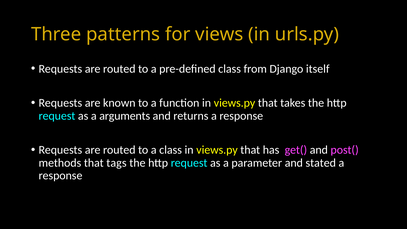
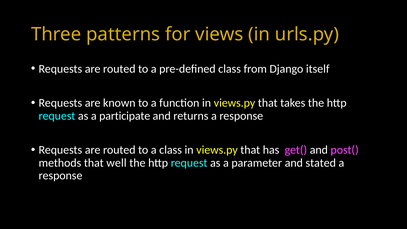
arguments: arguments -> participate (125, 116)
tags: tags -> well (116, 163)
